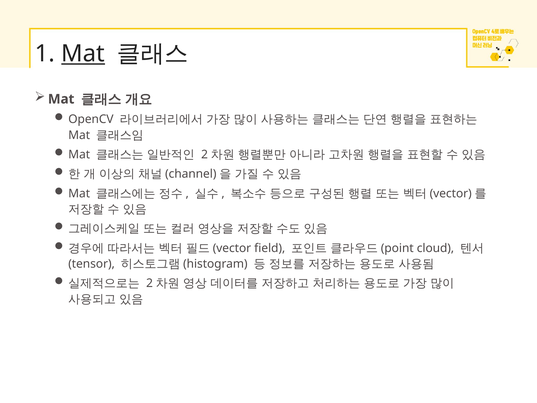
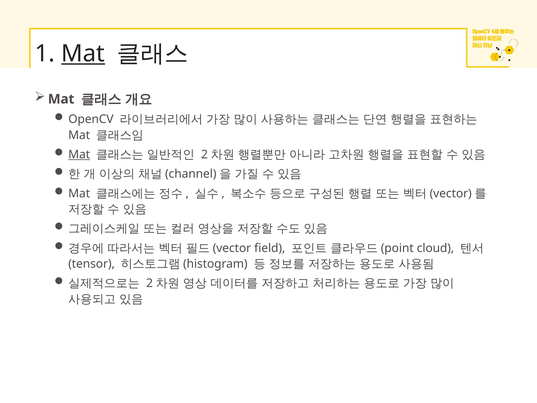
Mat underline: none -> present (79, 154)
